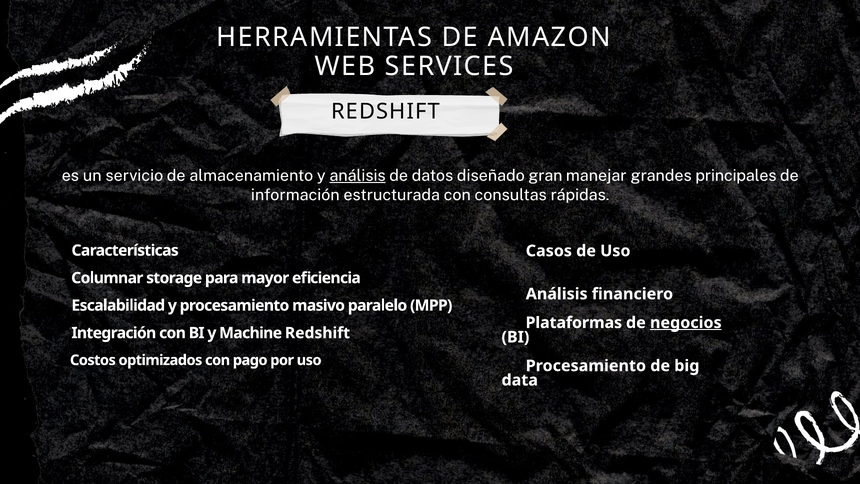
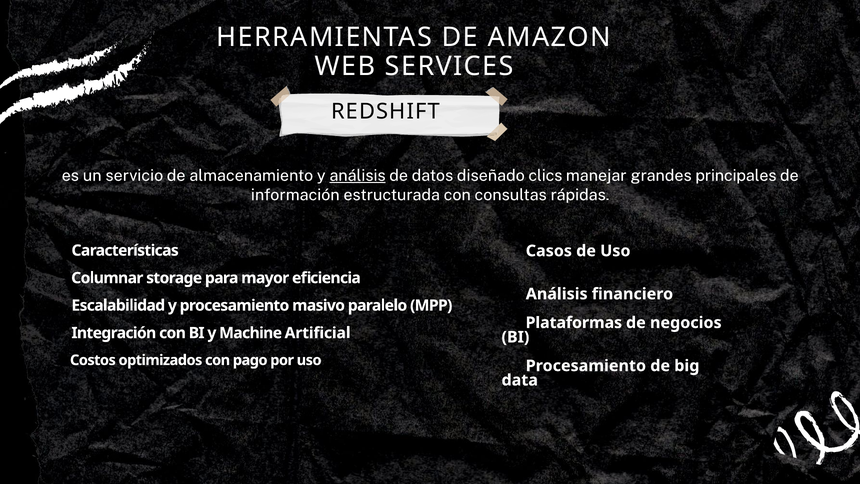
gran: gran -> clics (545, 175)
negocios underline: present -> none (686, 323)
Machine Redshift: Redshift -> Artificial (318, 333)
